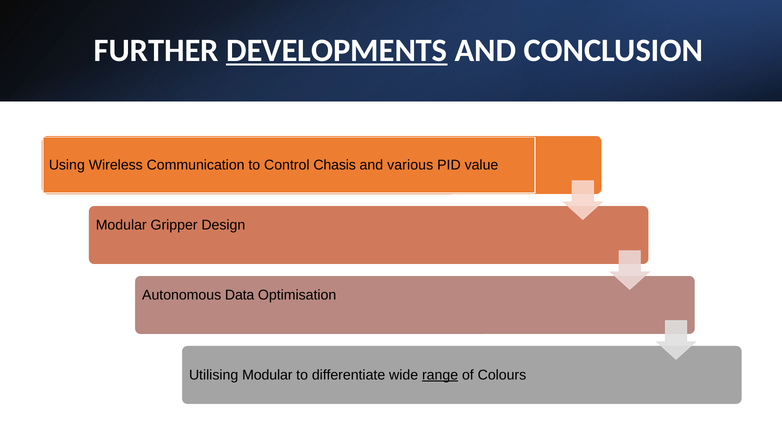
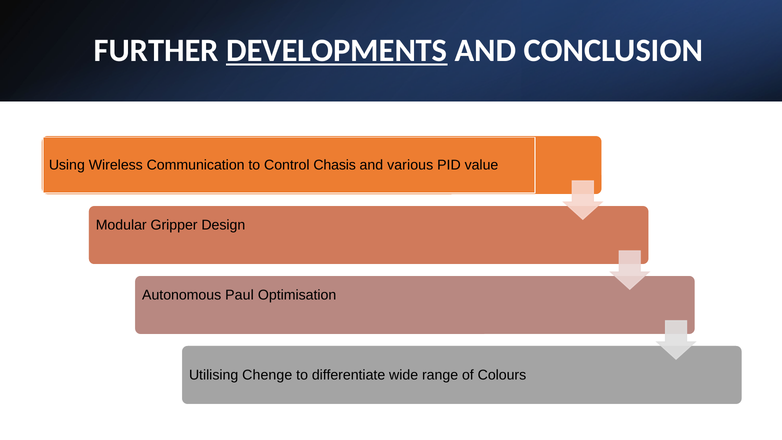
Data: Data -> Paul (240, 295)
Utilising Modular: Modular -> Chenge (267, 375)
range underline: present -> none (440, 375)
